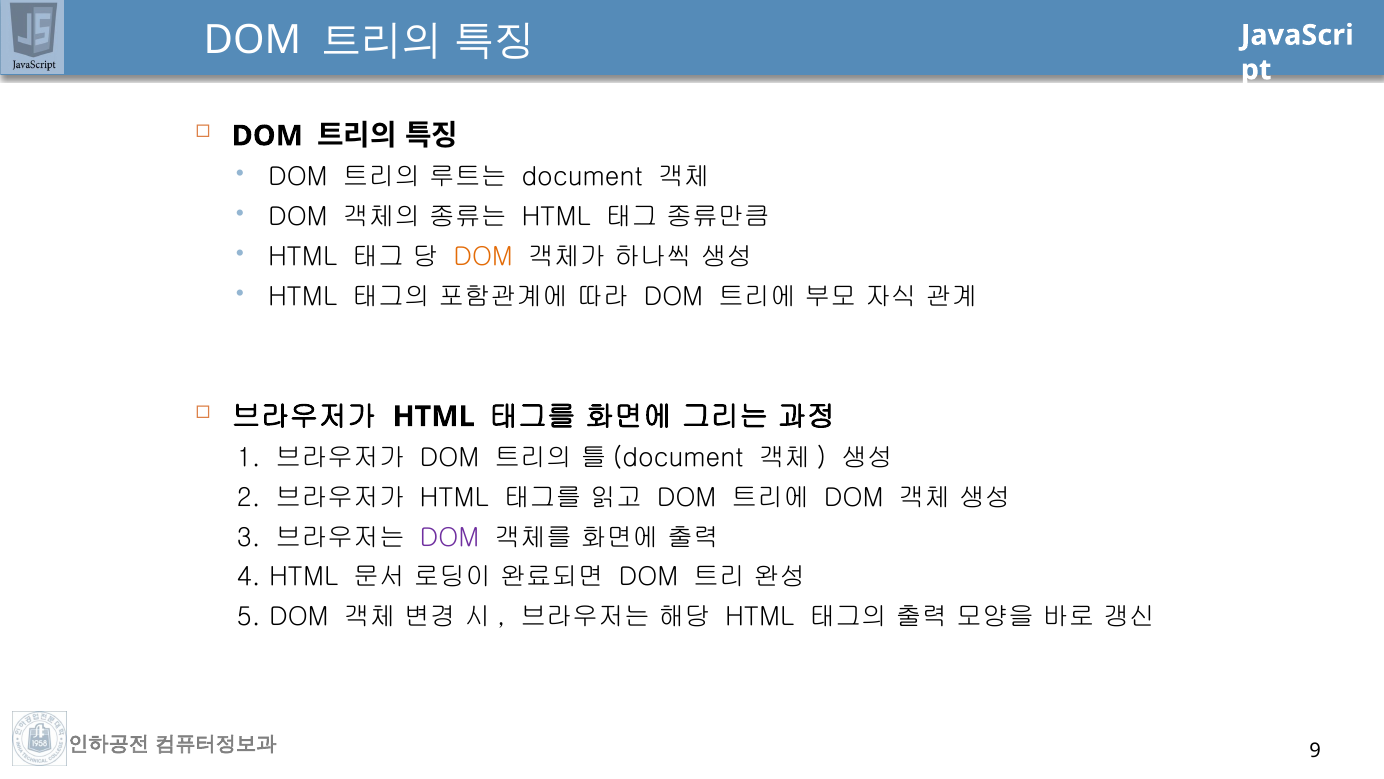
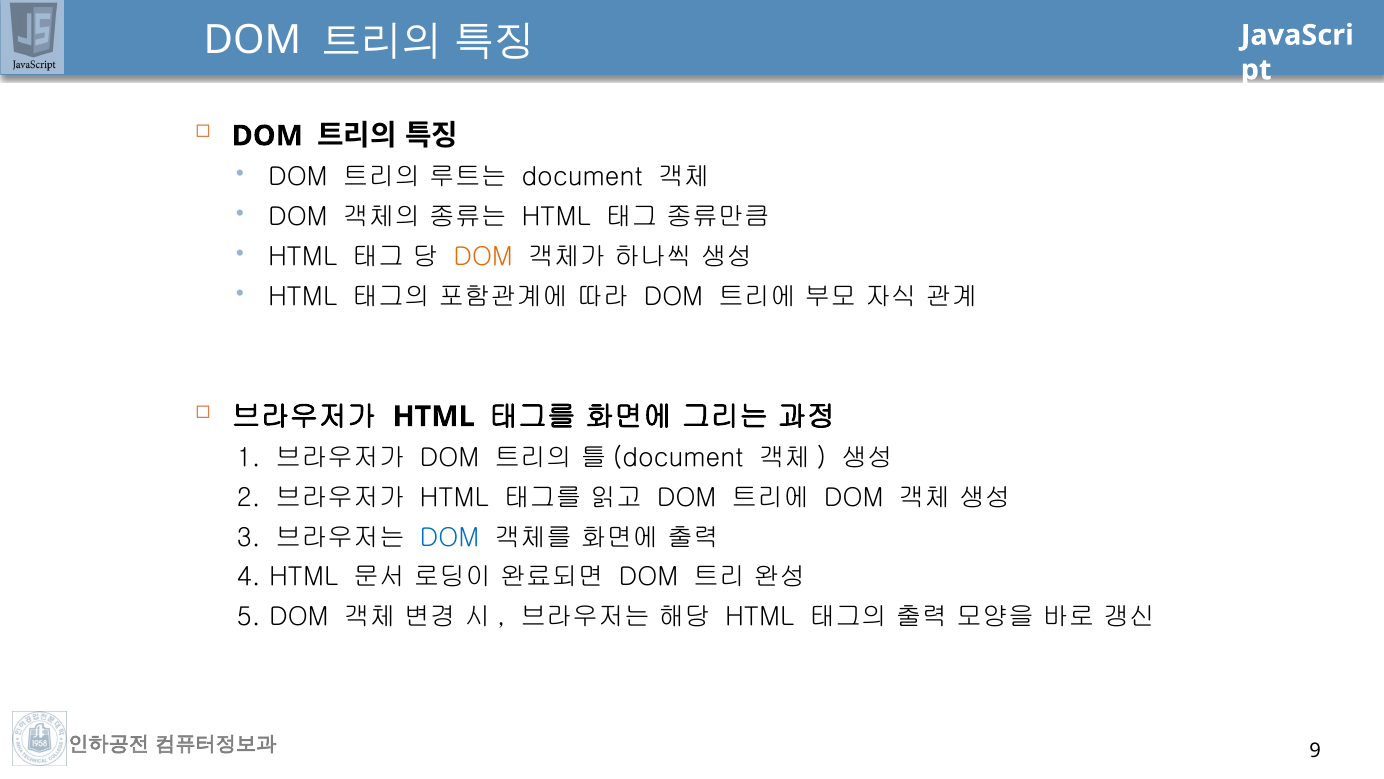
DOM colour: purple -> blue (450, 537)
